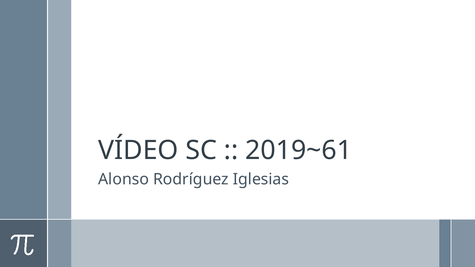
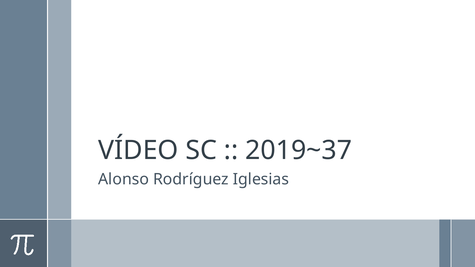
2019~61: 2019~61 -> 2019~37 (299, 150)
